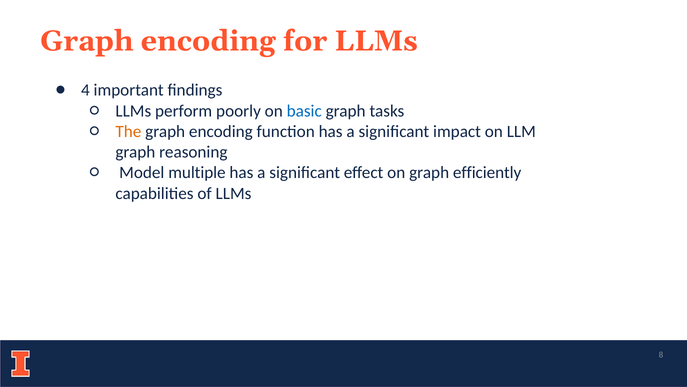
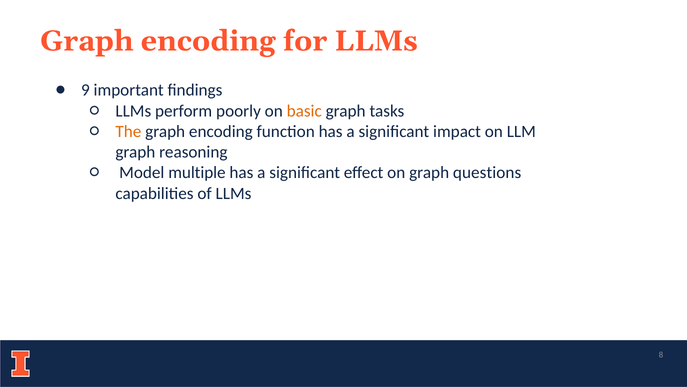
4: 4 -> 9 (85, 90)
basic colour: blue -> orange (304, 111)
efficiently: efficiently -> questions (487, 173)
